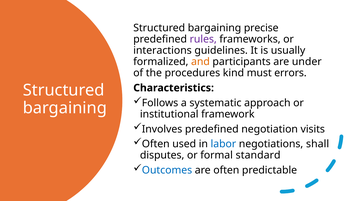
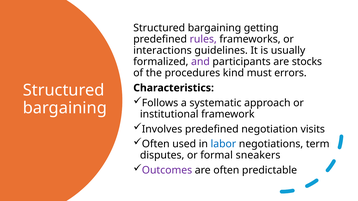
precise: precise -> getting (261, 28)
and colour: orange -> purple (200, 62)
under: under -> stocks (307, 62)
shall: shall -> term (318, 144)
standard: standard -> sneakers (258, 156)
Outcomes colour: blue -> purple (167, 171)
